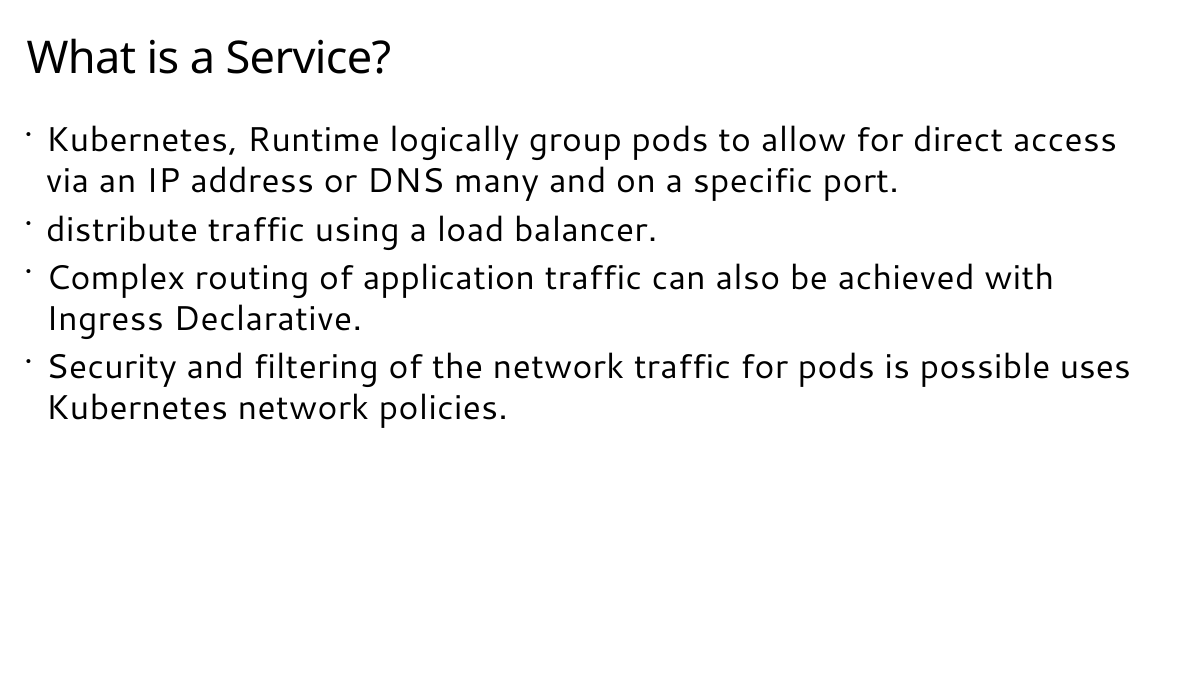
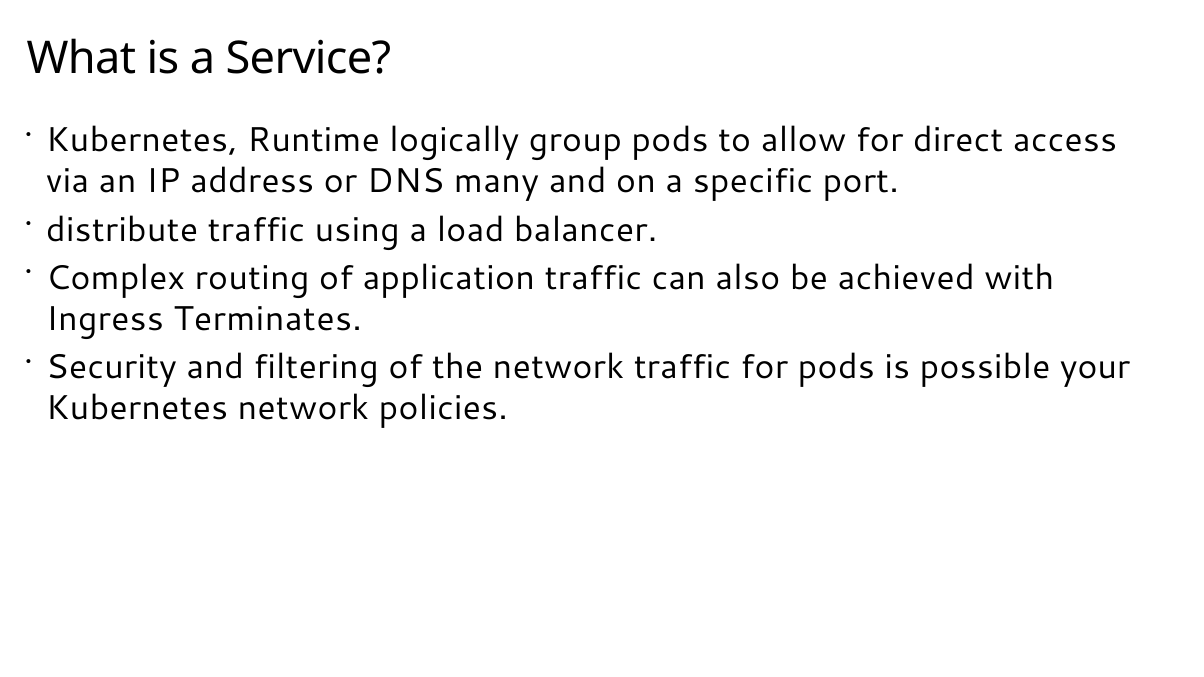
Declarative: Declarative -> Terminates (268, 319)
uses: uses -> your (1095, 367)
